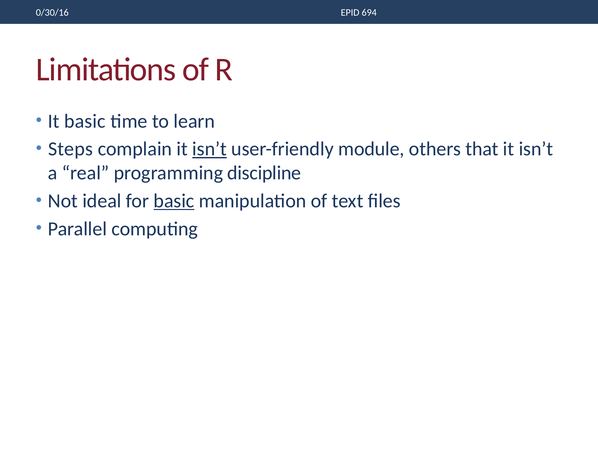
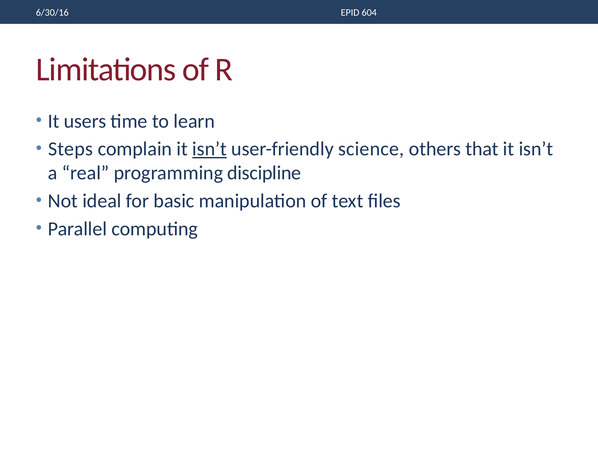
694: 694 -> 604 (369, 13)
0/30/16: 0/30/16 -> 6/30/16 (52, 13)
It basic: basic -> users (85, 121)
module: module -> science (371, 149)
basic underline: present -> none (174, 201)
